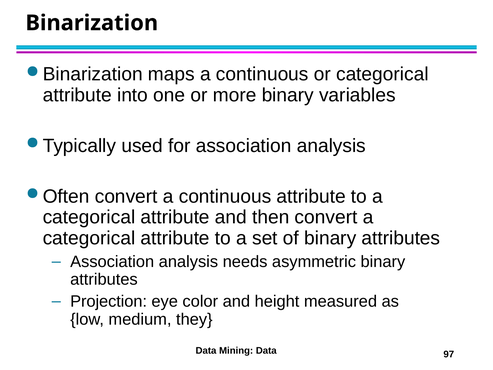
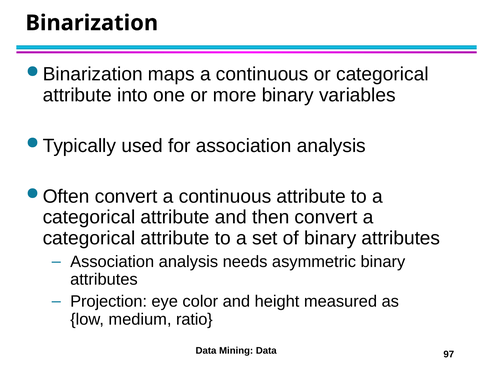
they: they -> ratio (194, 319)
